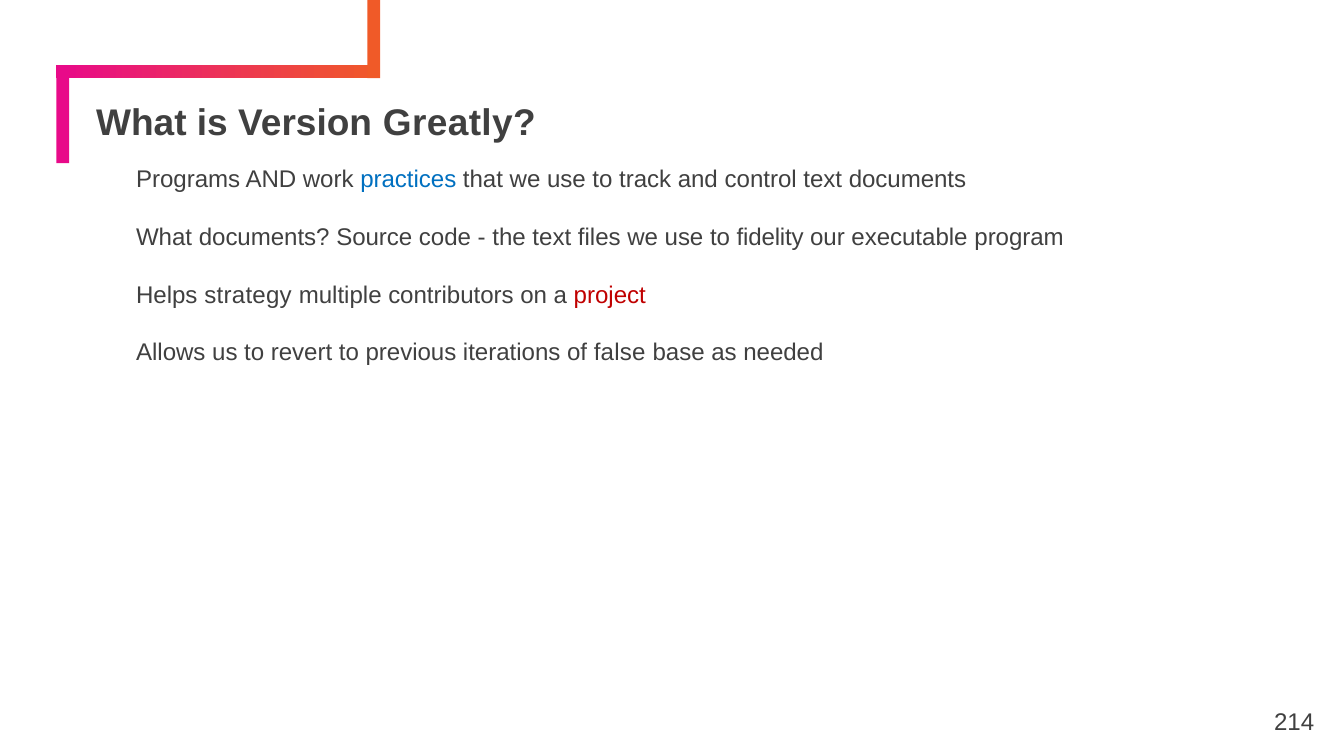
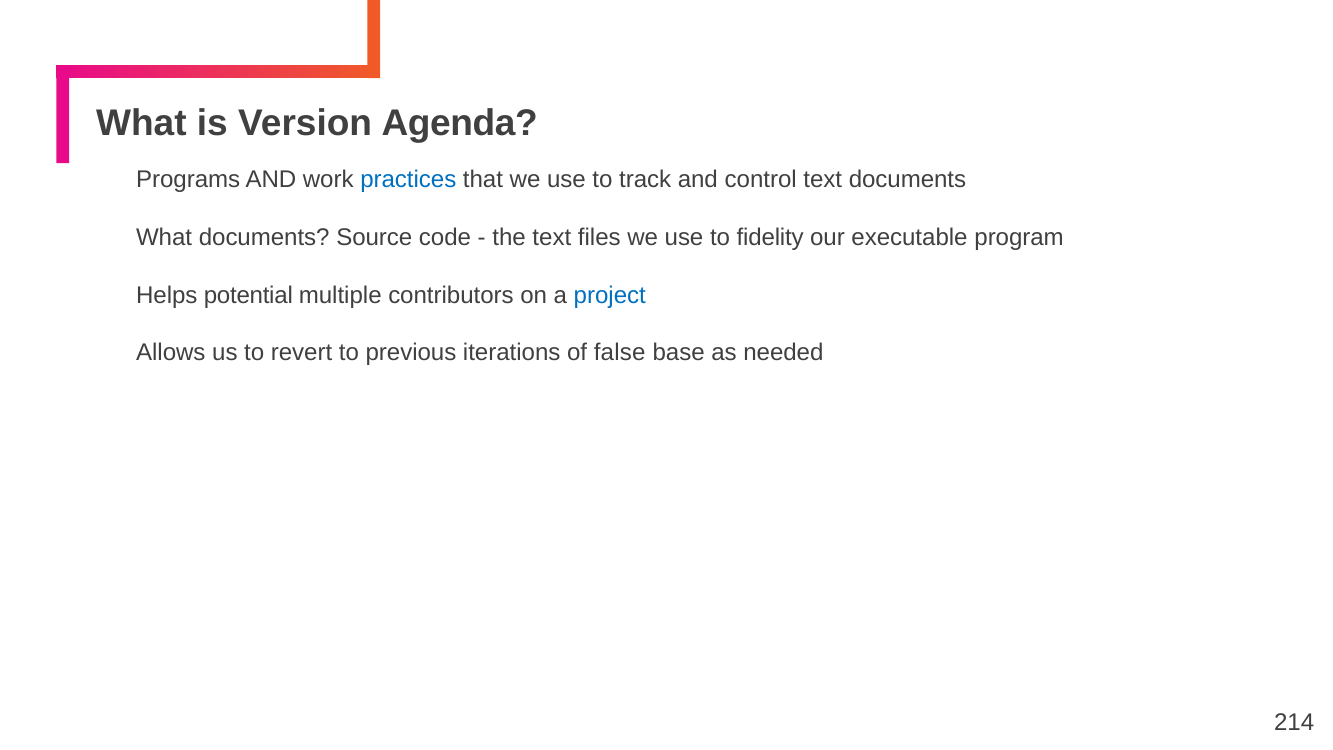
Greatly: Greatly -> Agenda (460, 123)
strategy: strategy -> potential (248, 295)
project colour: red -> blue (610, 295)
